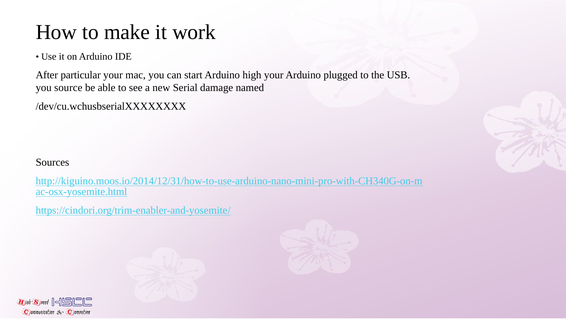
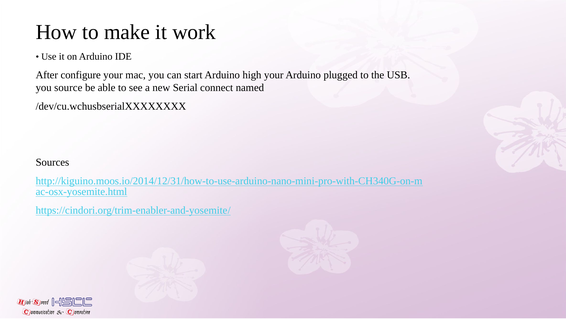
particular: particular -> configure (81, 75)
damage: damage -> connect (217, 88)
